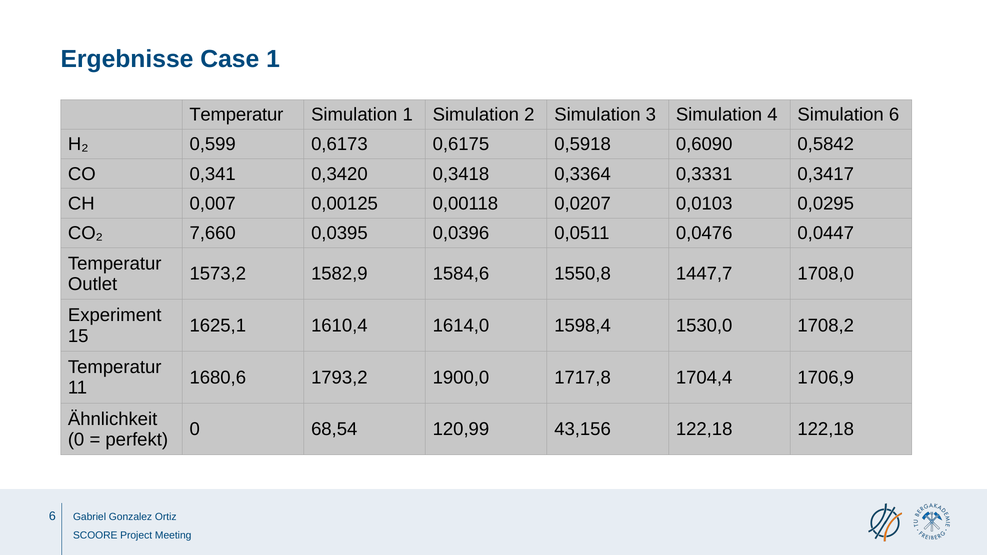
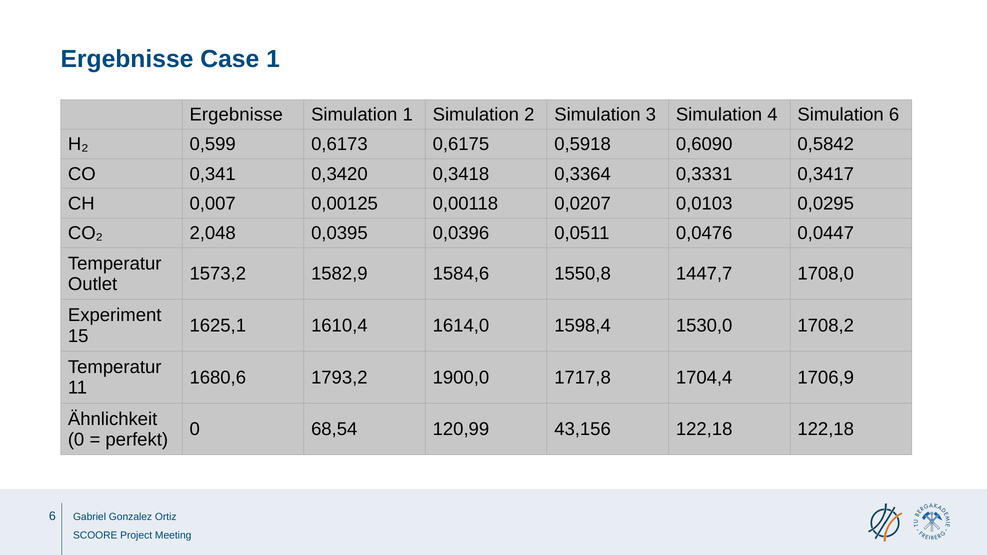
Temperatur: Temperatur -> Ergebnisse (236, 115)
7,660: 7,660 -> 2,048 (213, 233)
